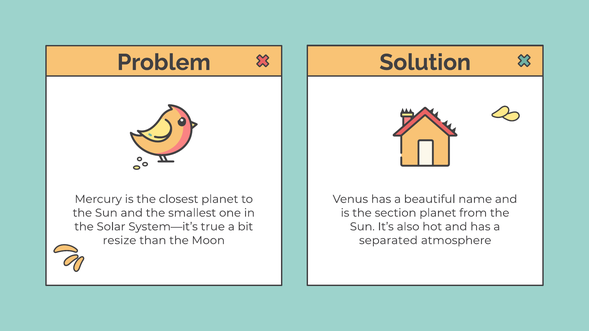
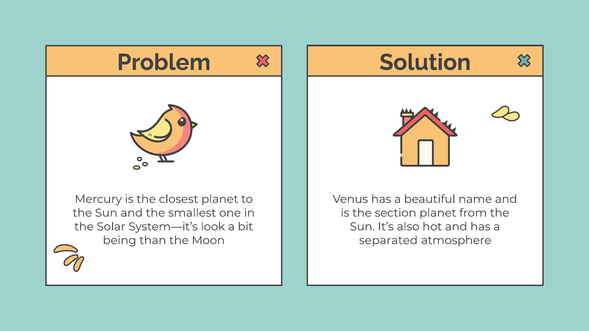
true: true -> look (213, 227)
resize: resize -> being (120, 241)
